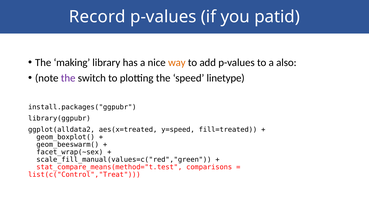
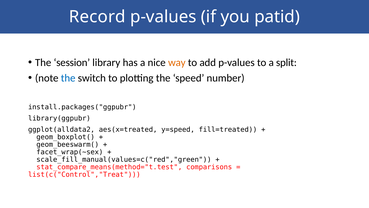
making: making -> session (72, 62)
also: also -> split (286, 62)
the colour: purple -> blue (68, 78)
linetype: linetype -> number (226, 78)
